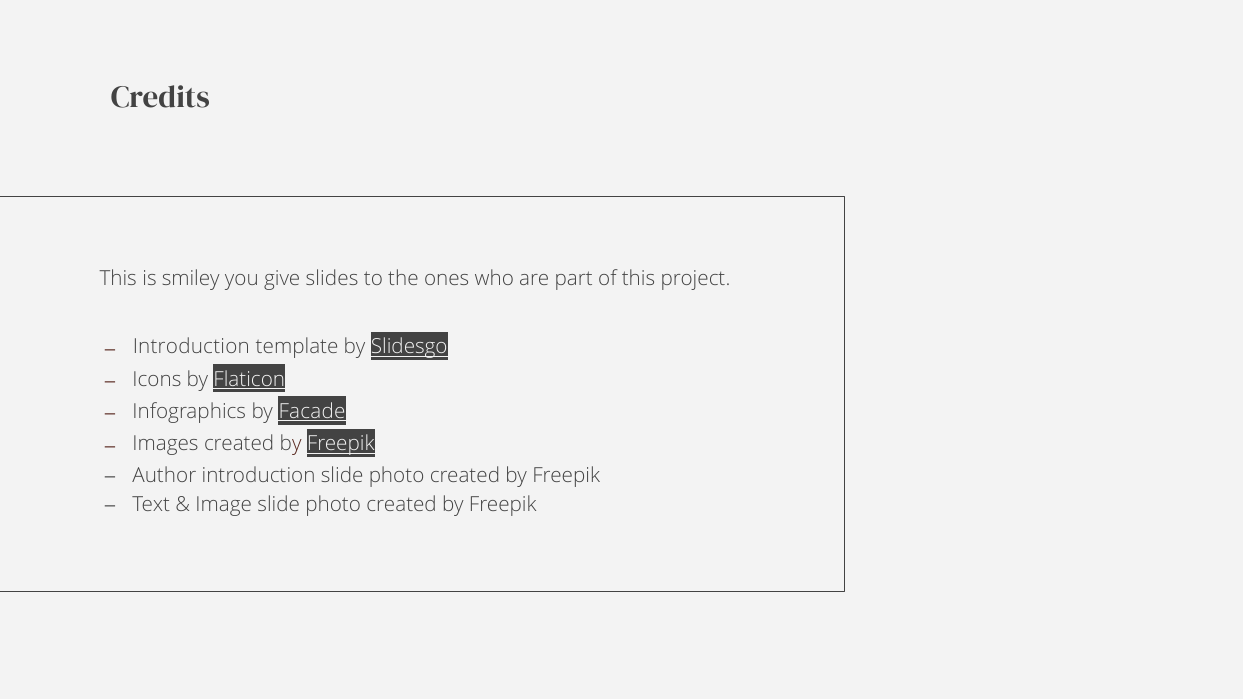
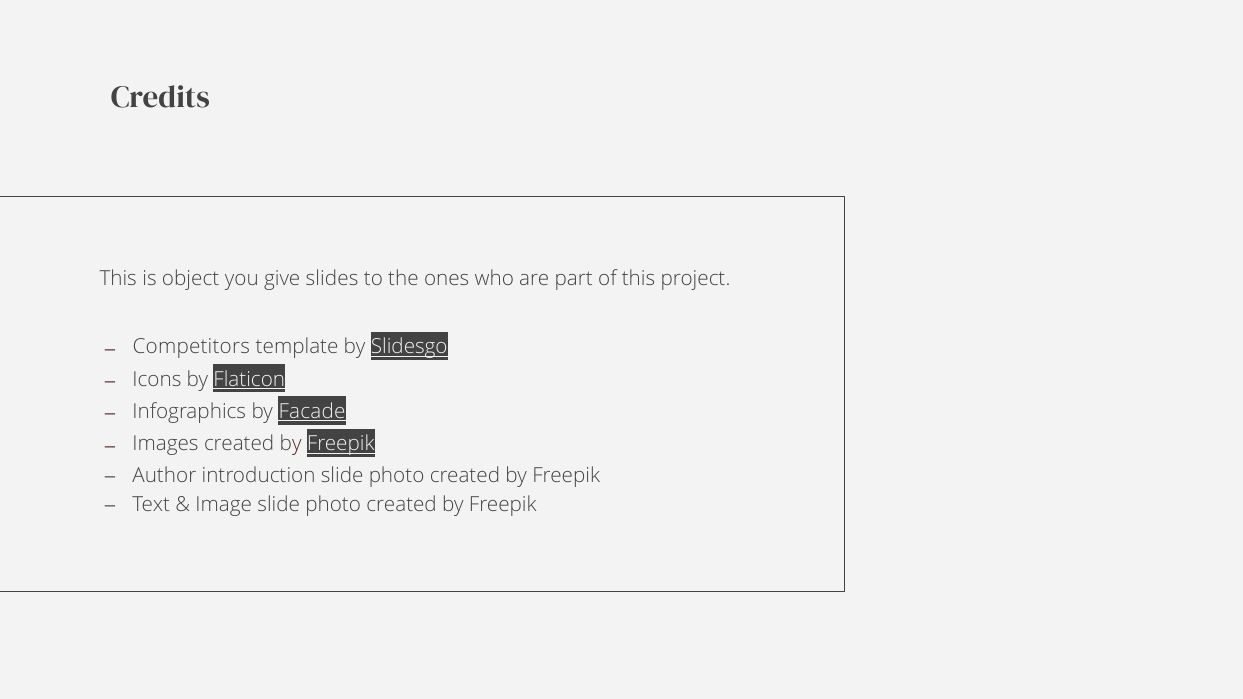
smiley: smiley -> object (191, 279)
Introduction: Introduction -> Competitors (191, 347)
